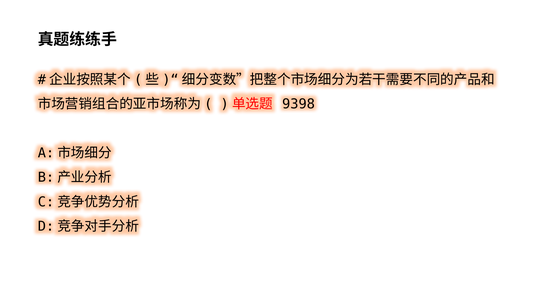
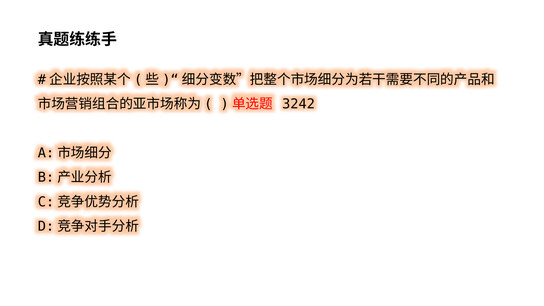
9398: 9398 -> 3242 (299, 104)
